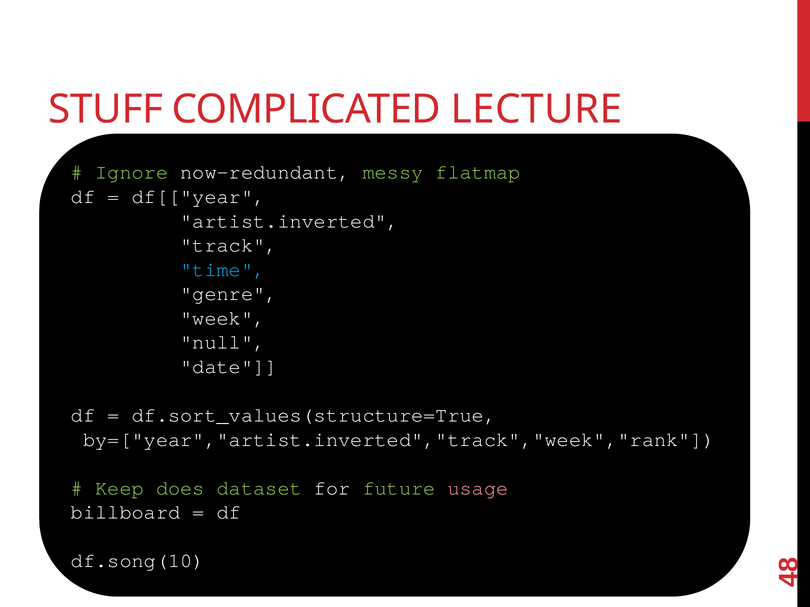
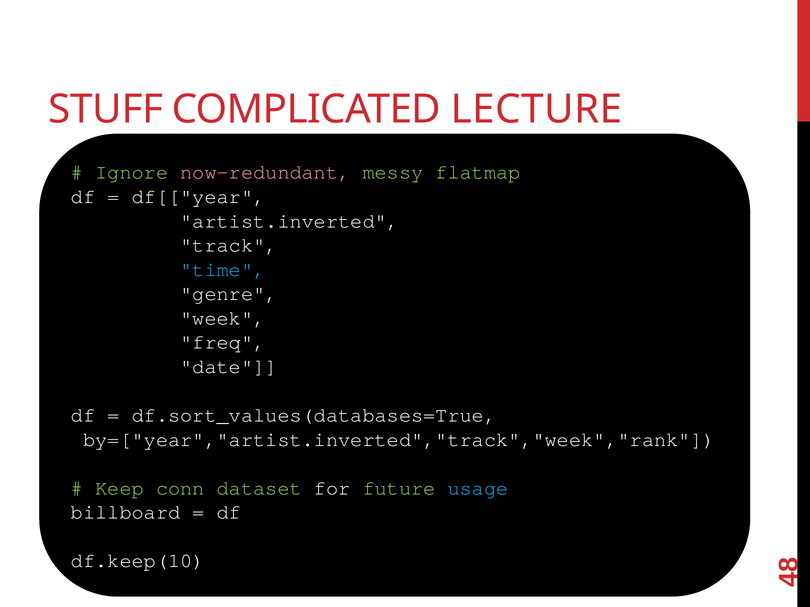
now-redundant colour: white -> pink (265, 172)
null: null -> freq (223, 343)
df.sort_values(structure=True: df.sort_values(structure=True -> df.sort_values(databases=True (314, 415)
does: does -> conn (180, 488)
usage colour: pink -> light blue (478, 488)
df.song(10: df.song(10 -> df.keep(10 (138, 561)
